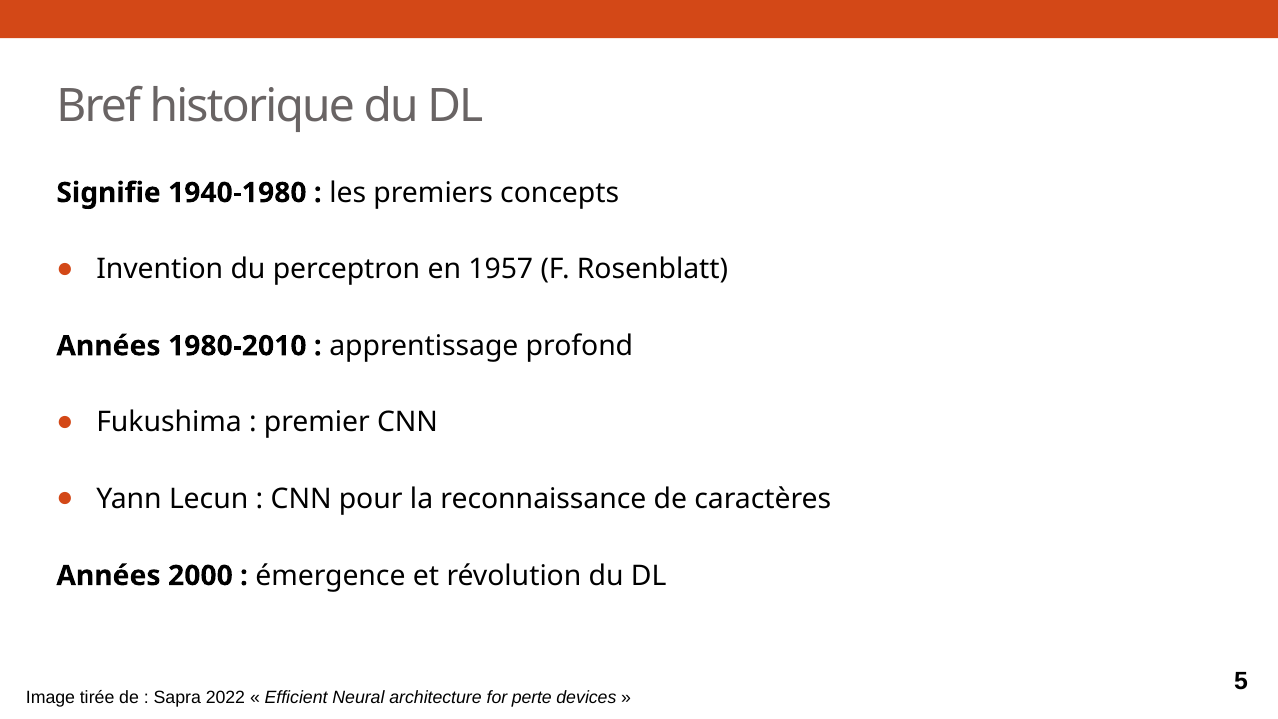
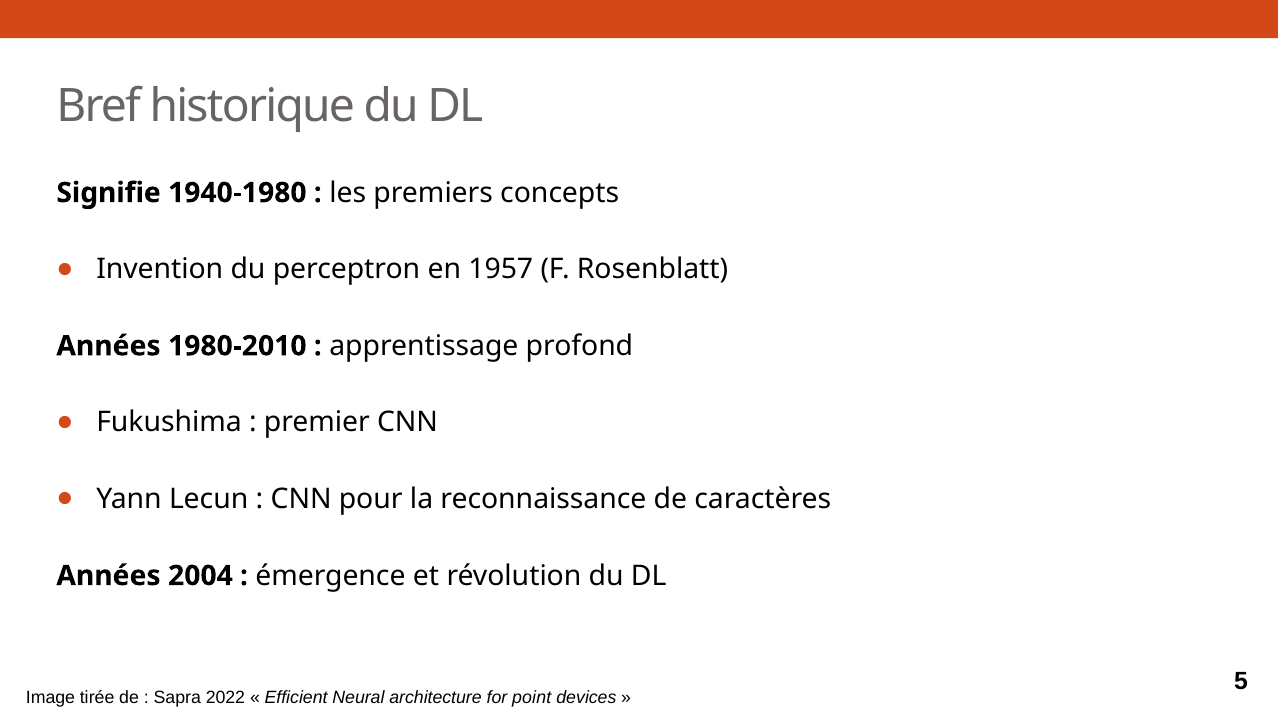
2000: 2000 -> 2004 (200, 576)
perte: perte -> point (532, 698)
